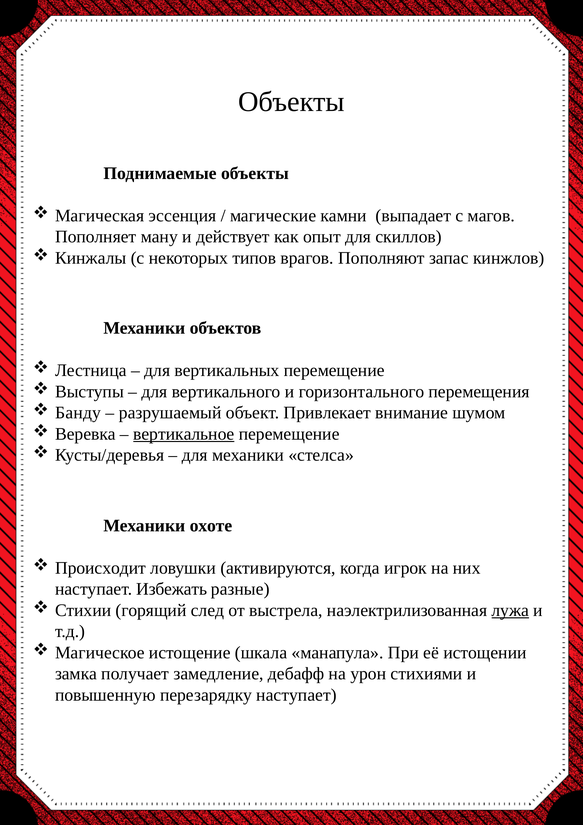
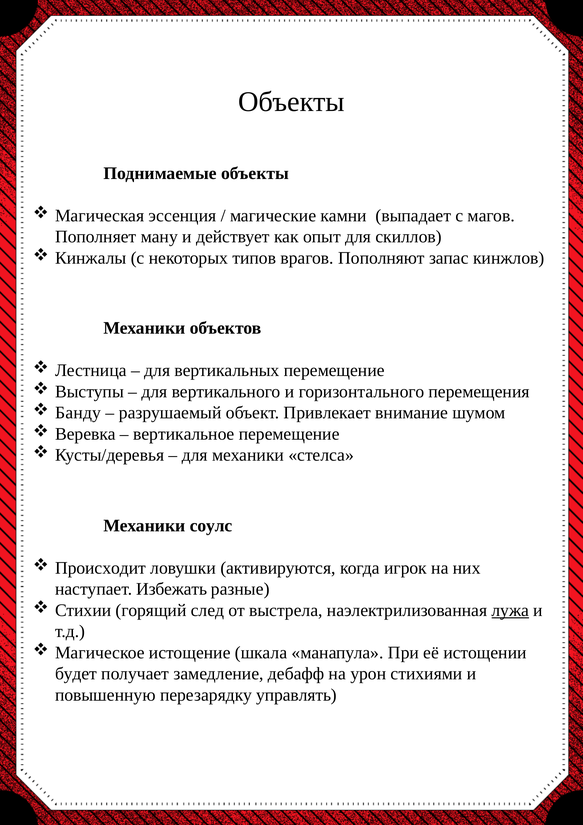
вертикальное underline: present -> none (184, 434)
охоте: охоте -> соулс (211, 525)
замка: замка -> будет (76, 673)
перезарядку наступает: наступает -> управлять (297, 694)
